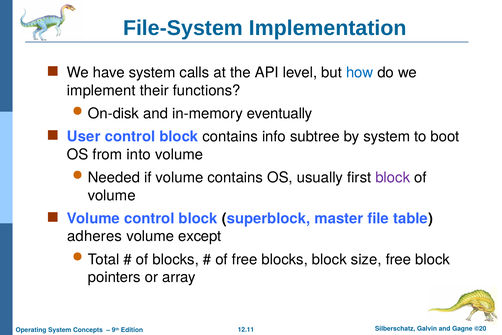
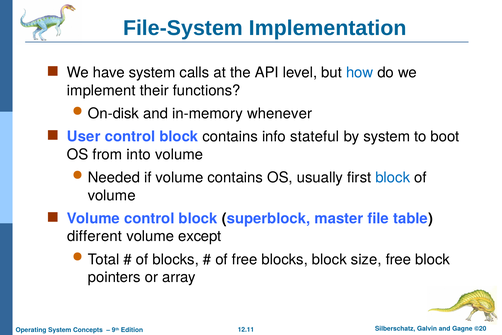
eventually: eventually -> whenever (280, 113)
subtree: subtree -> stateful (315, 137)
block colour: purple -> blue (393, 177)
adheres: adheres -> different (95, 236)
